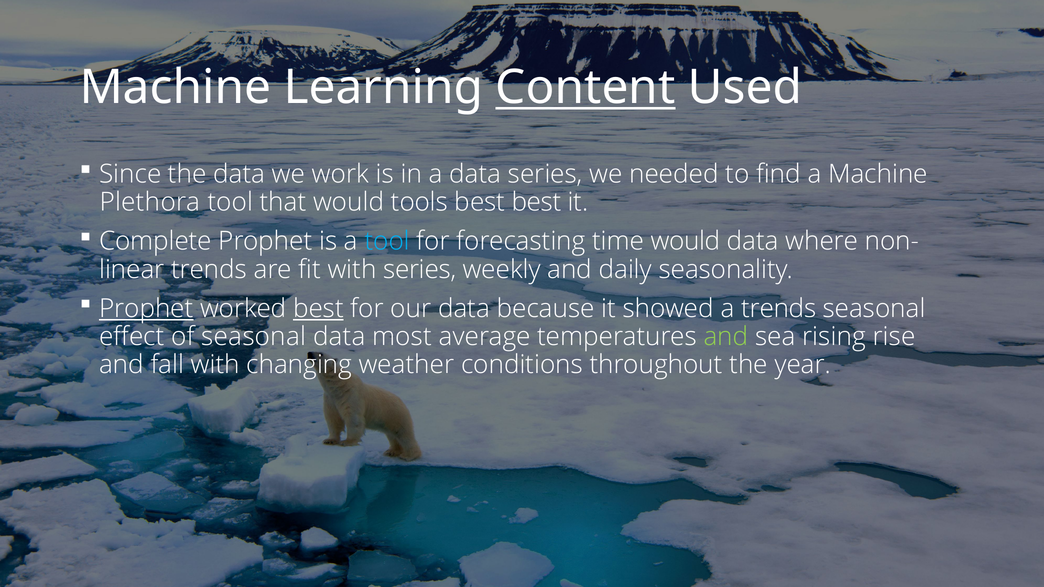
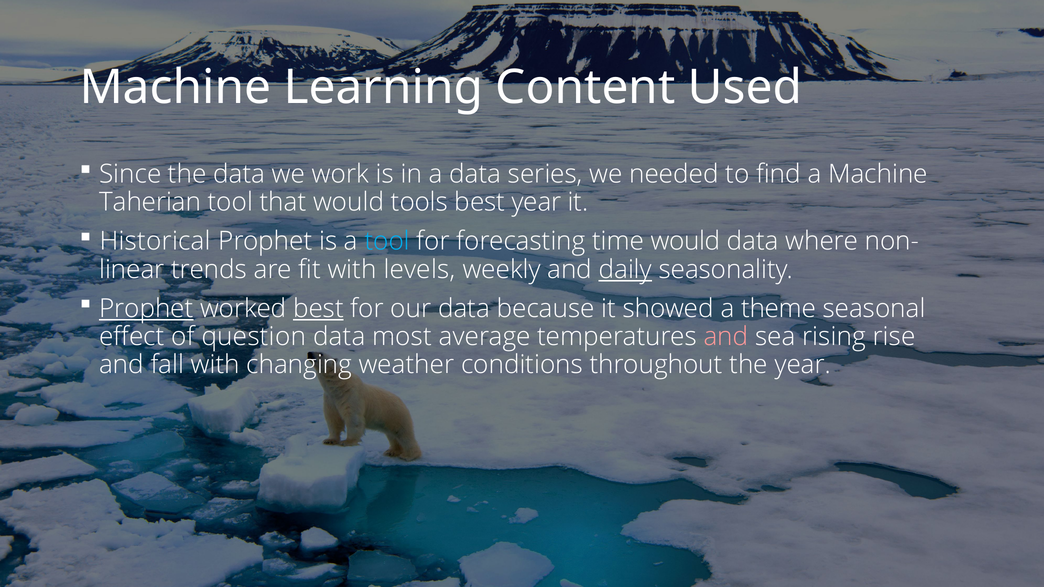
Content underline: present -> none (585, 88)
Plethora: Plethora -> Taherian (150, 202)
best best: best -> year (537, 202)
Complete: Complete -> Historical (155, 241)
with series: series -> levels (419, 270)
daily underline: none -> present (625, 270)
a trends: trends -> theme (779, 309)
of seasonal: seasonal -> question (254, 337)
and colour: light green -> pink (726, 337)
